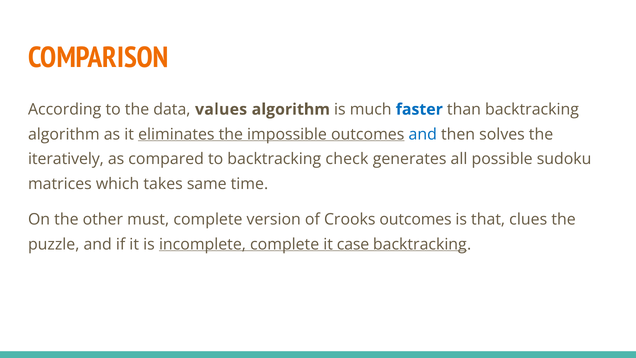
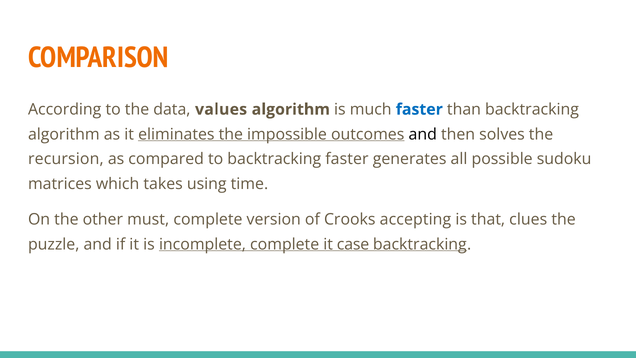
and colour: blue -> black (423, 134)
iteratively: iteratively -> recursion (66, 159)
backtracking check: check -> faster (347, 159)
same: same -> using (207, 184)
Crooks outcomes: outcomes -> accepting (415, 219)
